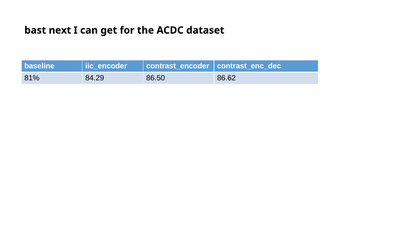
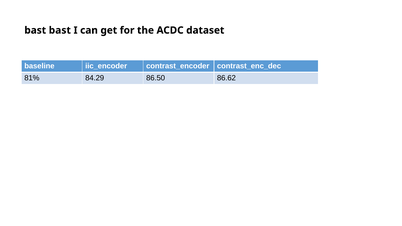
bast next: next -> bast (60, 30)
